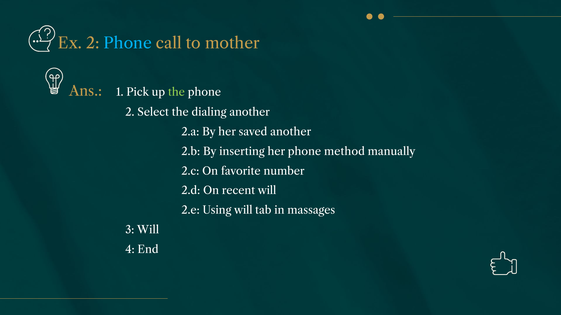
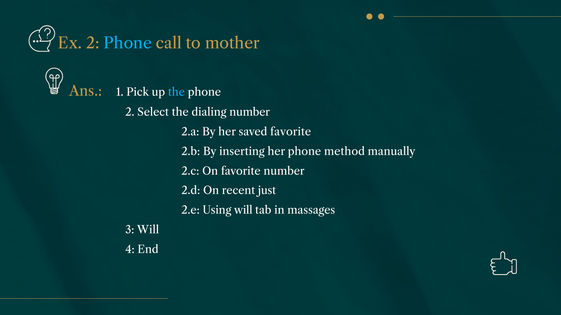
the colour: light green -> light blue (176, 92)
dialing another: another -> number (250, 113)
saved another: another -> favorite (291, 132)
recent will: will -> just (267, 191)
